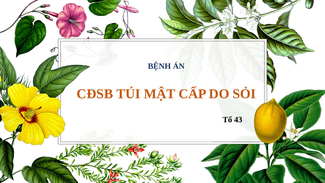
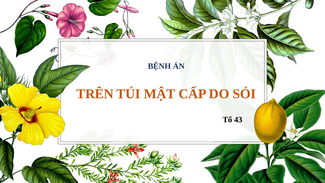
CĐSB: CĐSB -> TRÊN (95, 94)
